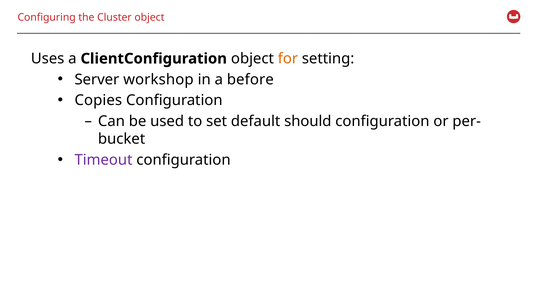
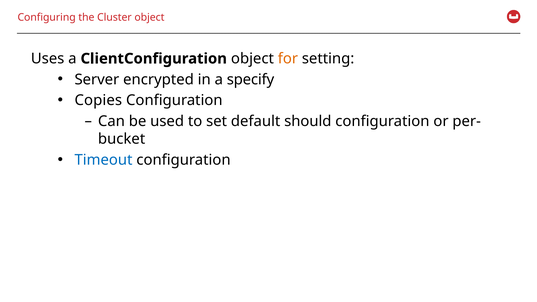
workshop: workshop -> encrypted (158, 79)
before: before -> specify (250, 79)
Timeout colour: purple -> blue (103, 160)
